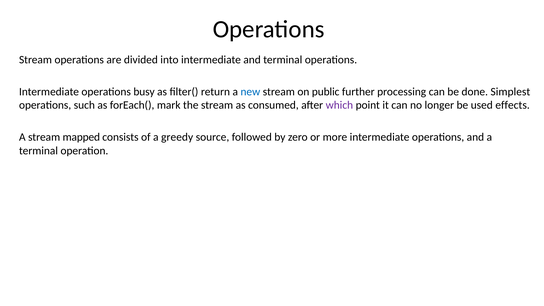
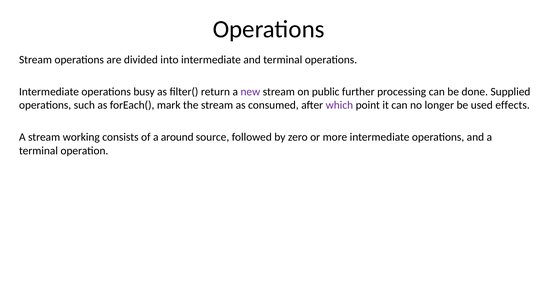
new colour: blue -> purple (250, 92)
Simplest: Simplest -> Supplied (510, 92)
mapped: mapped -> working (81, 137)
greedy: greedy -> around (177, 137)
